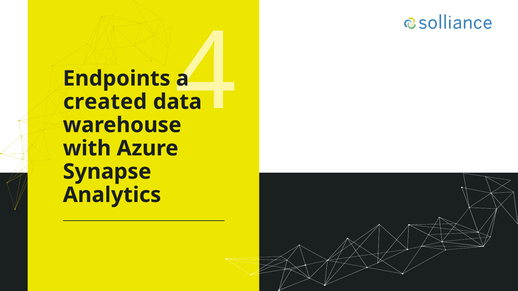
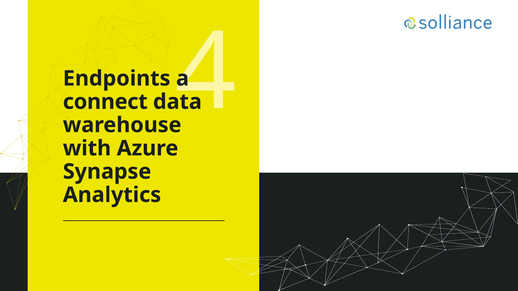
created: created -> connect (105, 102)
